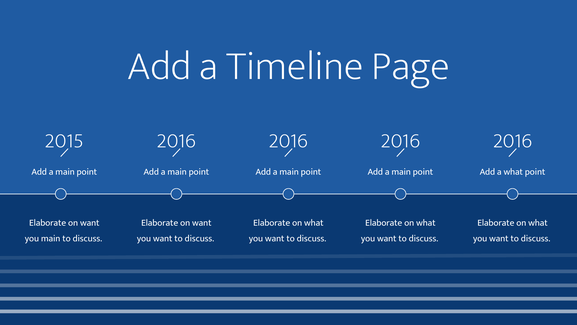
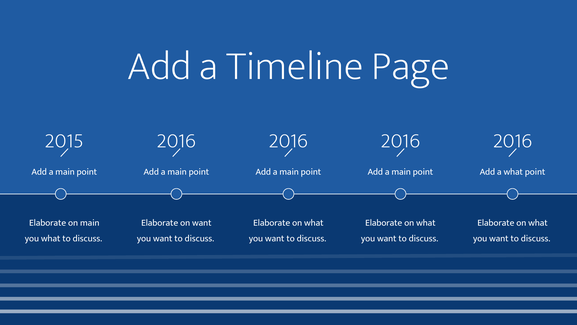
want: want -> main (90, 223)
you main: main -> what (51, 238)
